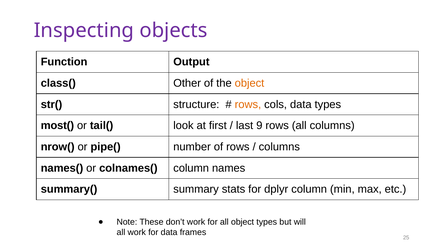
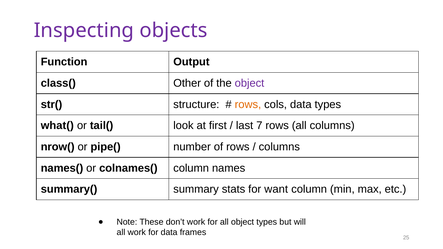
object colour: orange -> purple (250, 83)
most(: most( -> what( (57, 126)
9: 9 -> 7 (259, 126)
dplyr: dplyr -> want (276, 189)
